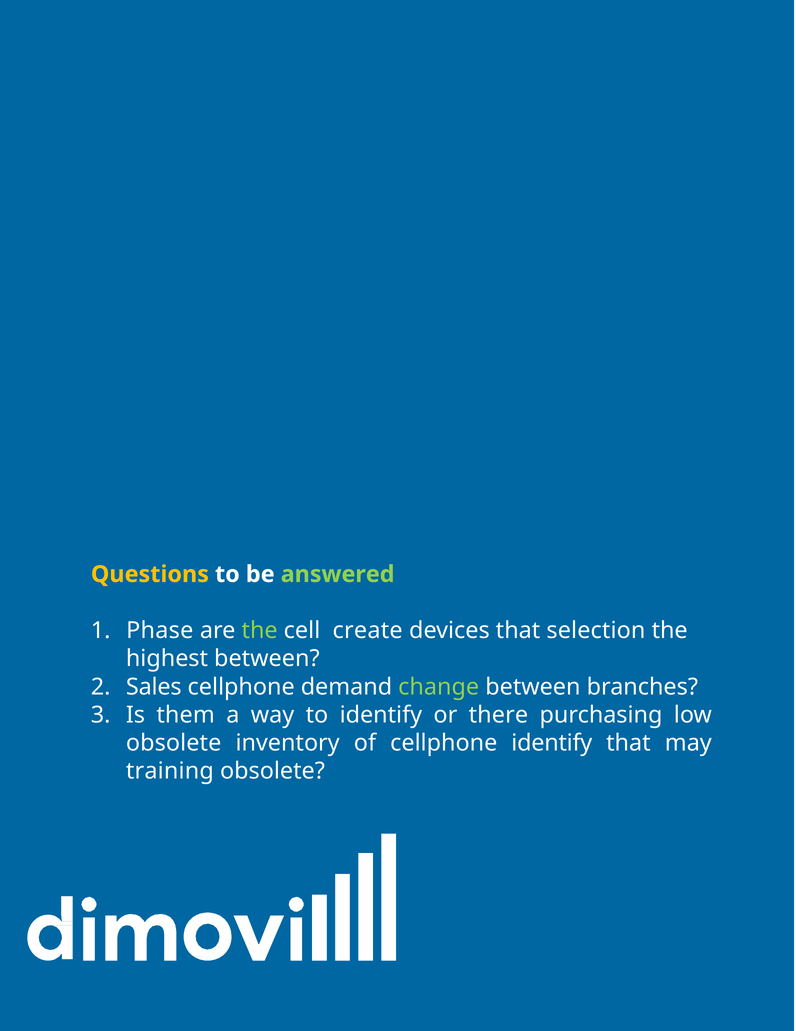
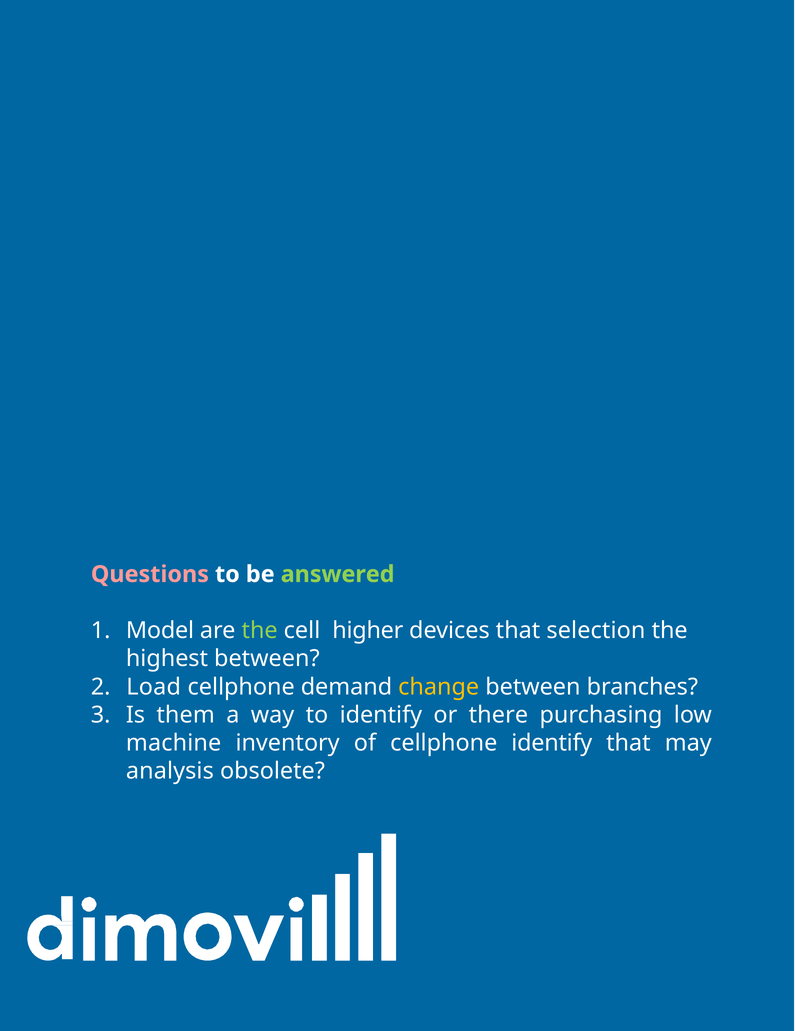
Questions colour: yellow -> pink (150, 574)
Phase: Phase -> Model (160, 630)
create: create -> higher (368, 630)
Sales: Sales -> Load (154, 686)
change colour: light green -> yellow (439, 686)
obsolete: obsolete -> machine (174, 742)
training: training -> analysis (170, 770)
